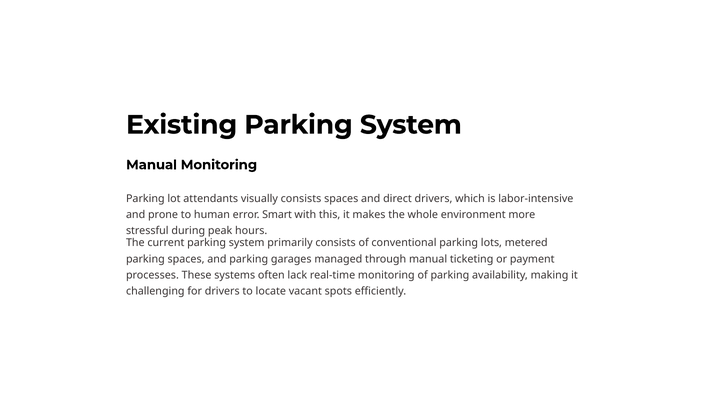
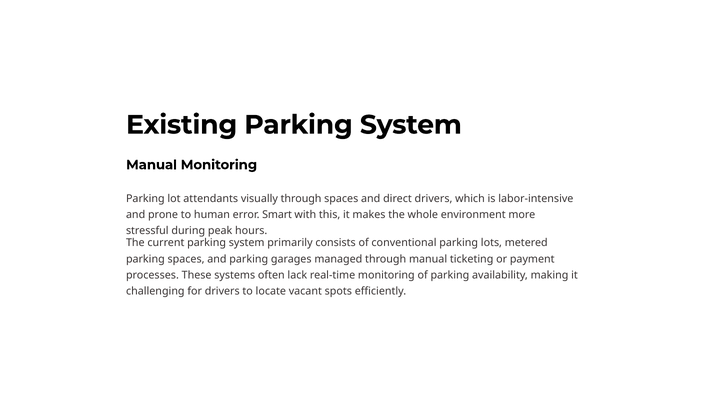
visually consists: consists -> through (301, 198)
